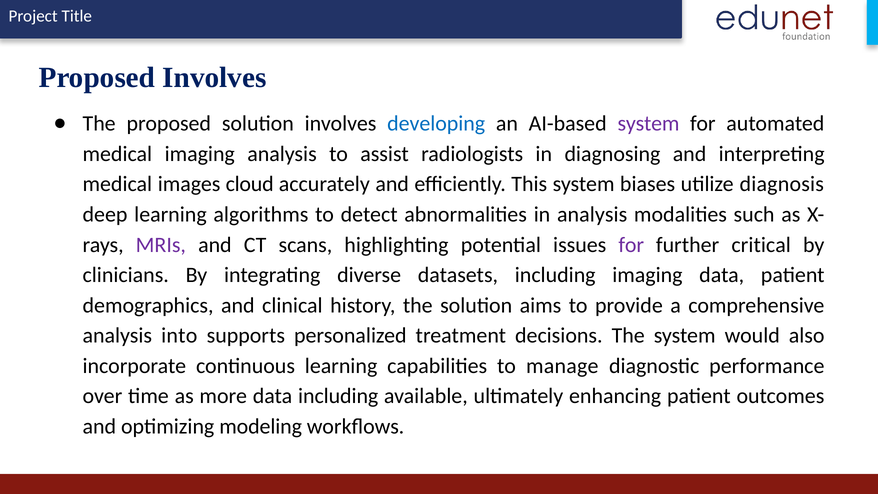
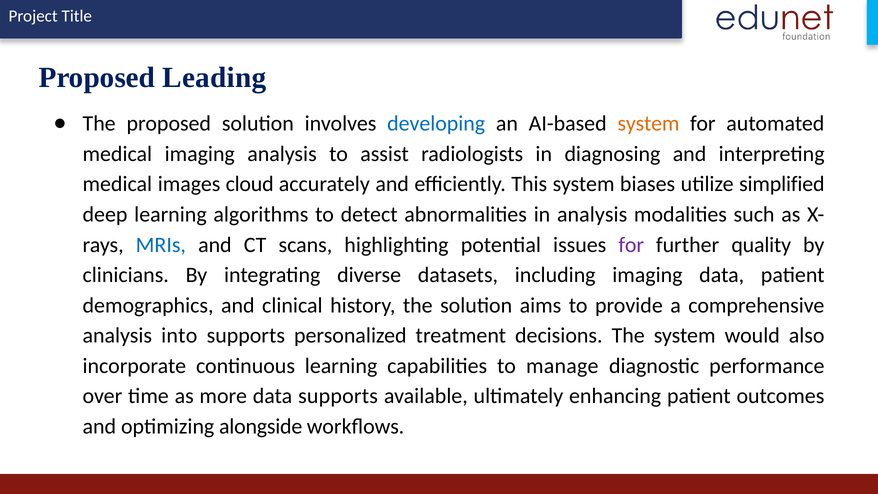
Proposed Involves: Involves -> Leading (214, 77)
system colour: purple -> orange (648, 124)
diagnosis: diagnosis -> simplified (782, 184)
MRIs colour: purple -> blue (161, 245)
critical: critical -> quality (761, 245)
data including: including -> supports (338, 396)
modeling: modeling -> alongside (261, 426)
